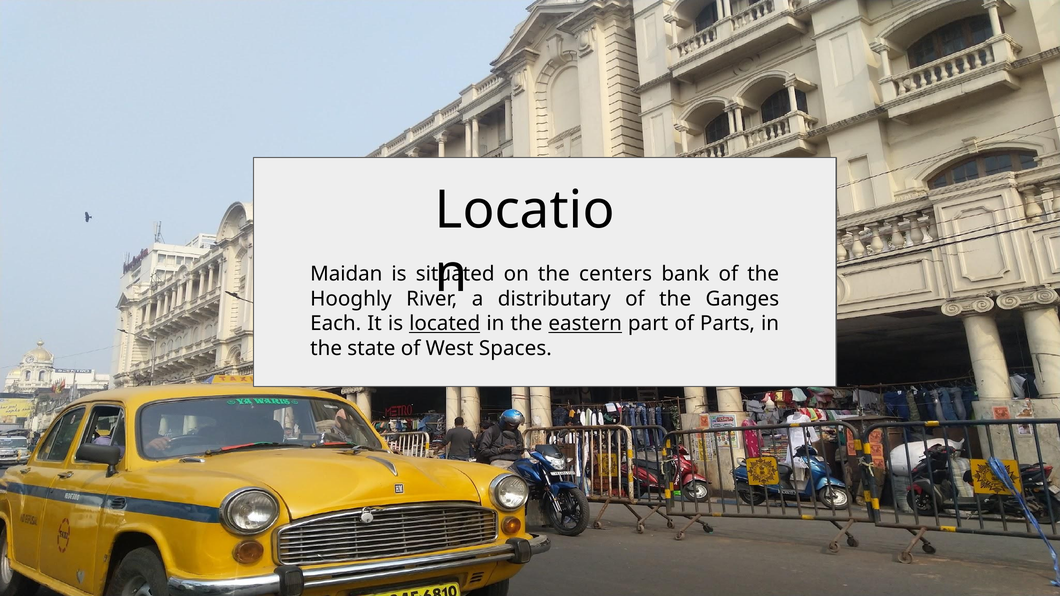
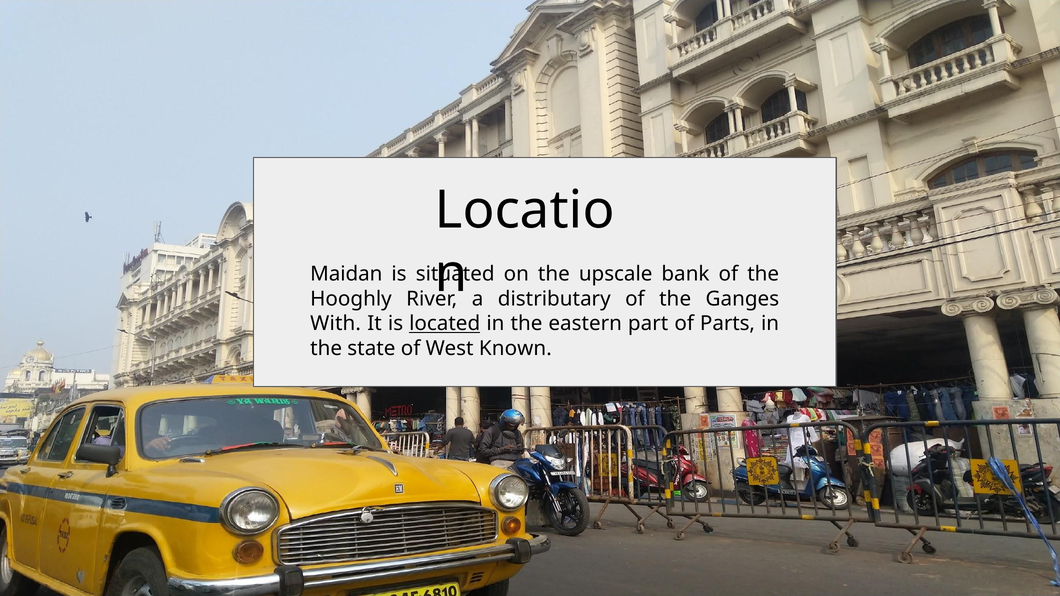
centers: centers -> upscale (616, 274)
Each: Each -> With (336, 324)
eastern underline: present -> none (585, 324)
Spaces: Spaces -> Known (515, 349)
